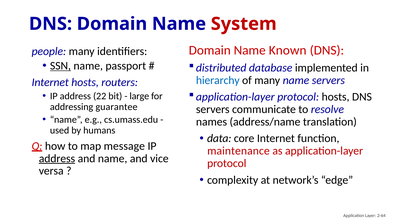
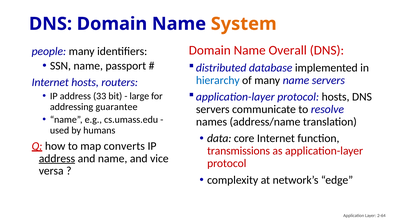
System colour: red -> orange (244, 24)
Known: Known -> Overall (288, 50)
SSN underline: present -> none (60, 66)
22: 22 -> 33 (100, 96)
message: message -> converts (124, 146)
maintenance: maintenance -> transmissions (239, 151)
